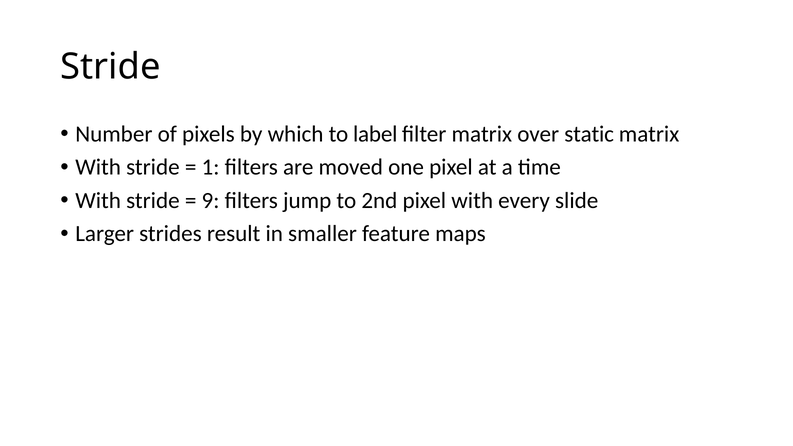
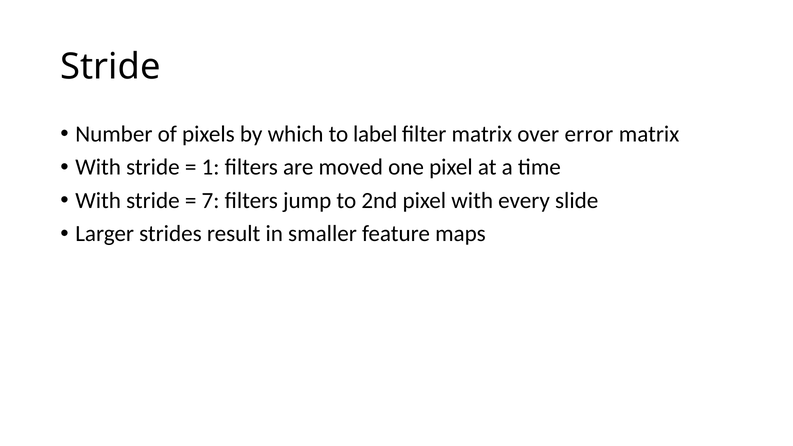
static: static -> error (589, 134)
9: 9 -> 7 (210, 201)
